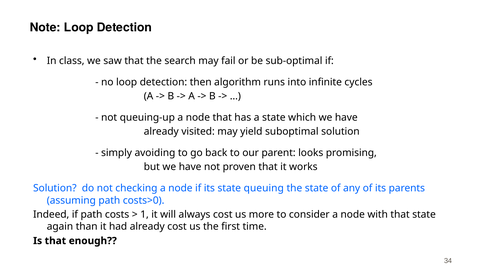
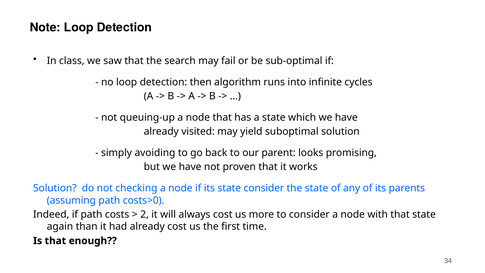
state queuing: queuing -> consider (264, 188)
1: 1 -> 2 (145, 214)
